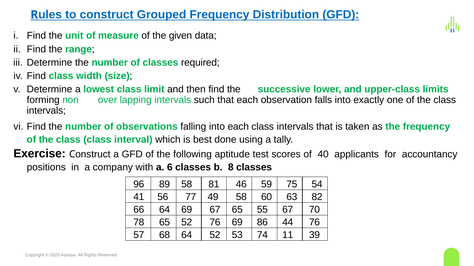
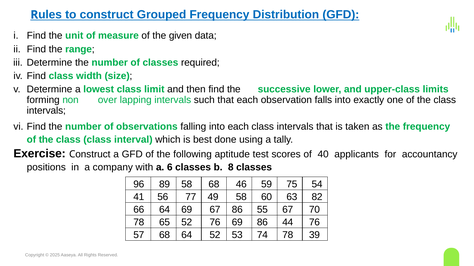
58 81: 81 -> 68 (214, 185)
67 65: 65 -> 86 (237, 210)
74 11: 11 -> 78 (288, 235)
